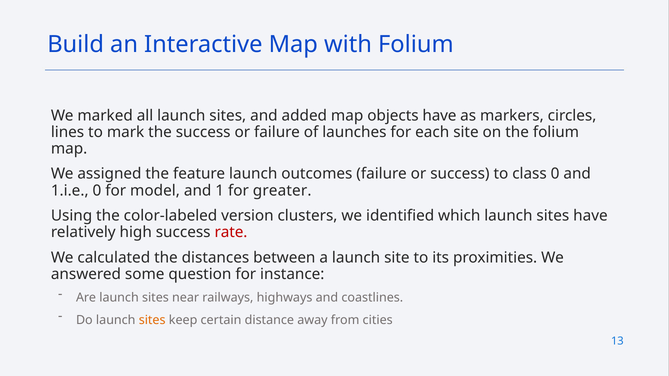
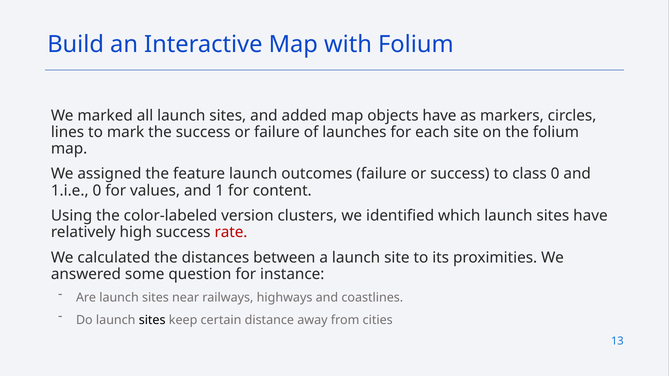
model: model -> values (155, 191)
greater: greater -> content (282, 191)
sites colour: orange -> black (152, 320)
